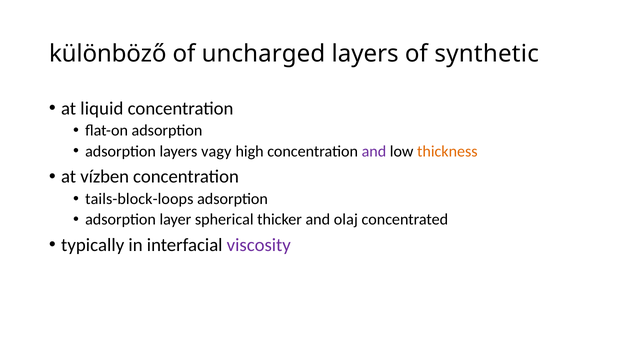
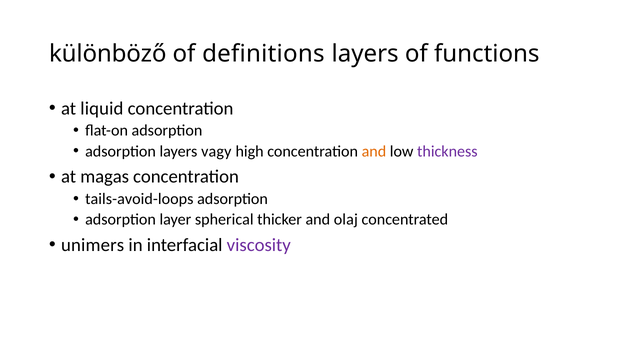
uncharged: uncharged -> definitions (263, 54)
synthetic: synthetic -> functions (487, 54)
and colour: purple -> orange (374, 152)
thickness colour: orange -> purple (447, 152)
vízben: vízben -> magas (105, 177)
tails-block-loops: tails-block-loops -> tails-avoid-loops (139, 199)
typically: typically -> unimers (93, 245)
